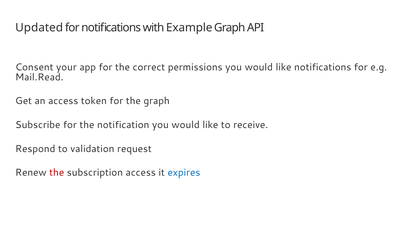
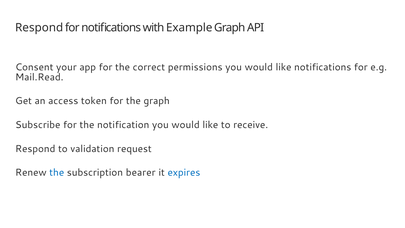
Updated: Updated -> Respond (39, 28)
the colour: red -> blue (57, 172)
subscription access: access -> bearer (141, 172)
